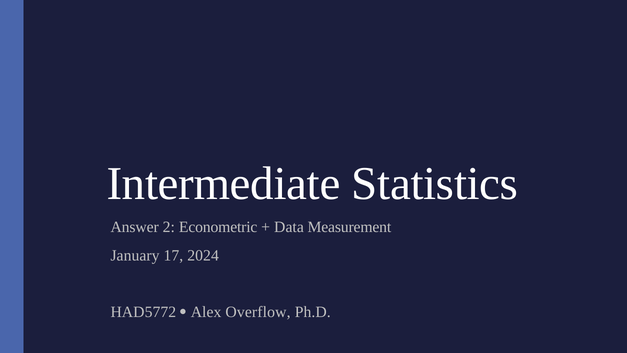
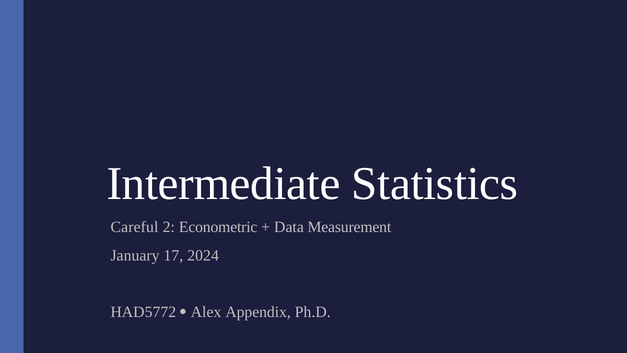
Answer: Answer -> Careful (134, 227)
Overflow: Overflow -> Appendix (258, 312)
